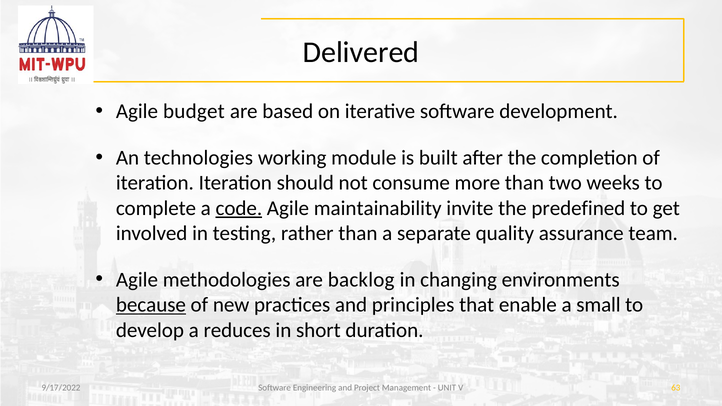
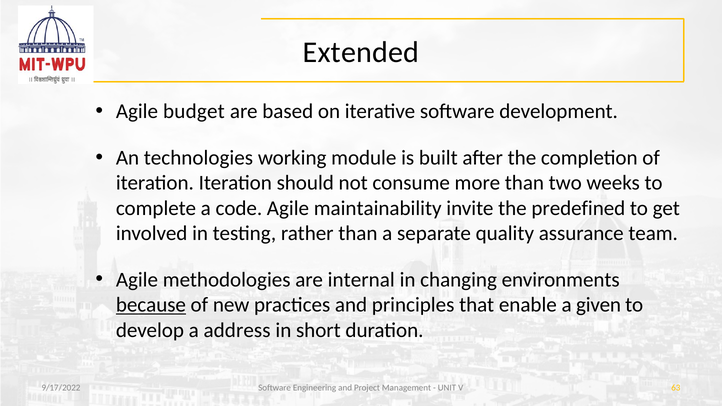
Delivered: Delivered -> Extended (361, 52)
code underline: present -> none (239, 208)
backlog: backlog -> internal (361, 280)
small: small -> given (599, 305)
reduces: reduces -> address (237, 330)
